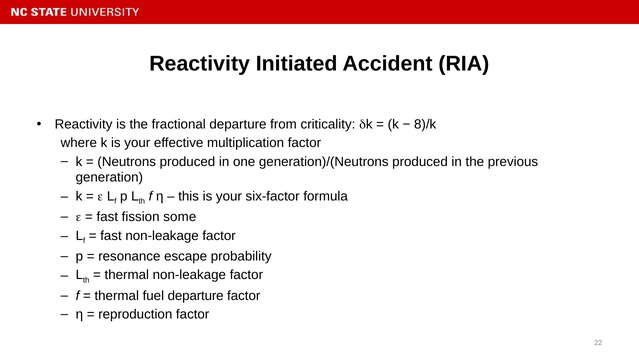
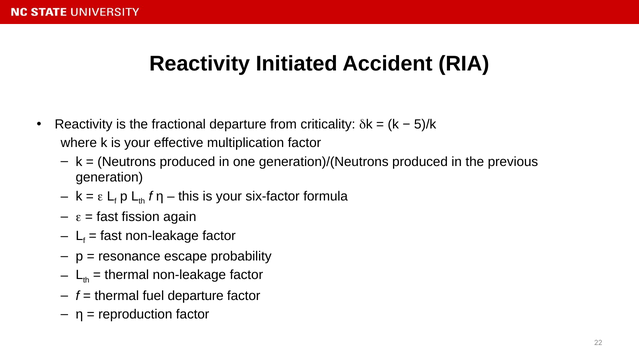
8)/k: 8)/k -> 5)/k (425, 125)
some: some -> again (180, 217)
